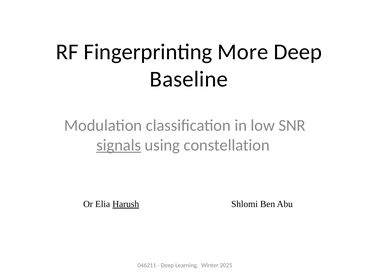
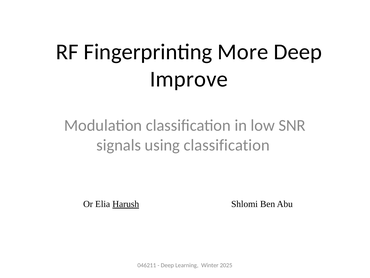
Baseline: Baseline -> Improve (189, 79)
signals underline: present -> none (119, 145)
using constellation: constellation -> classification (227, 145)
